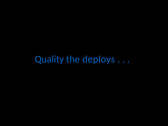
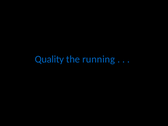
deploys: deploys -> running (99, 59)
